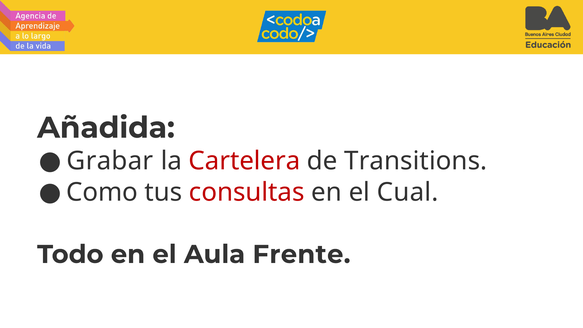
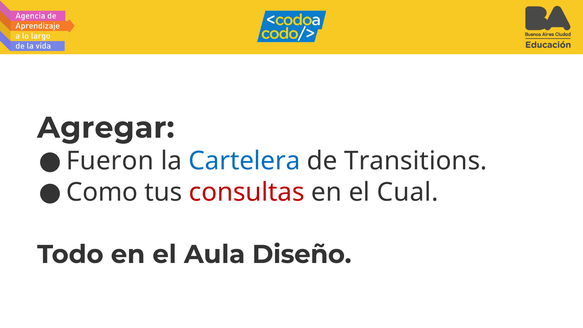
Añadida: Añadida -> Agregar (106, 128)
Grabar: Grabar -> Fueron (110, 161)
Cartelera colour: red -> blue (244, 161)
Frente: Frente -> Diseño (302, 254)
